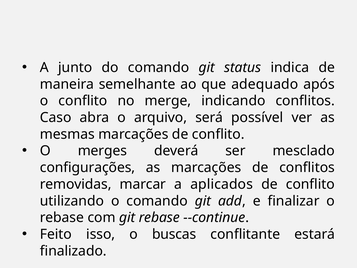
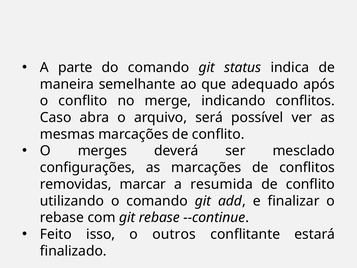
junto: junto -> parte (75, 67)
aplicados: aplicados -> resumida (222, 184)
buscas: buscas -> outros (174, 234)
